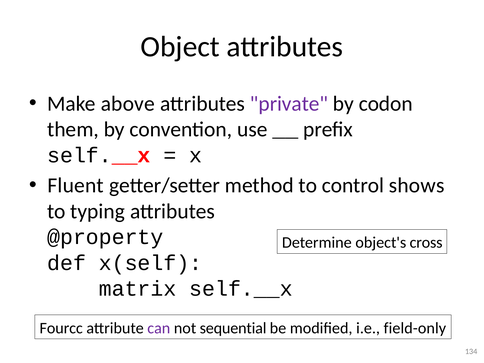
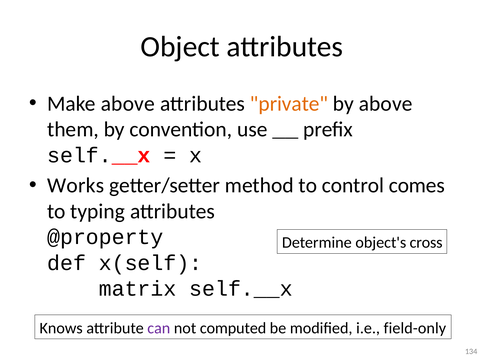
private colour: purple -> orange (289, 104)
by codon: codon -> above (386, 104)
Fluent: Fluent -> Works (76, 185)
shows: shows -> comes (417, 185)
Fourcc: Fourcc -> Knows (61, 328)
sequential: sequential -> computed (233, 328)
